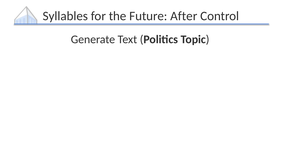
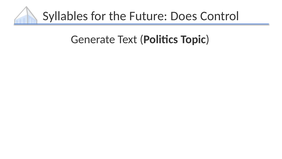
After: After -> Does (184, 16)
